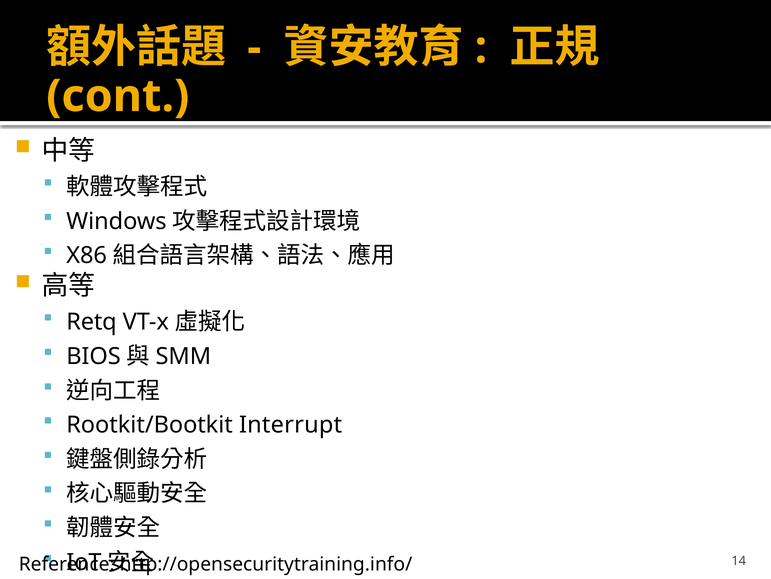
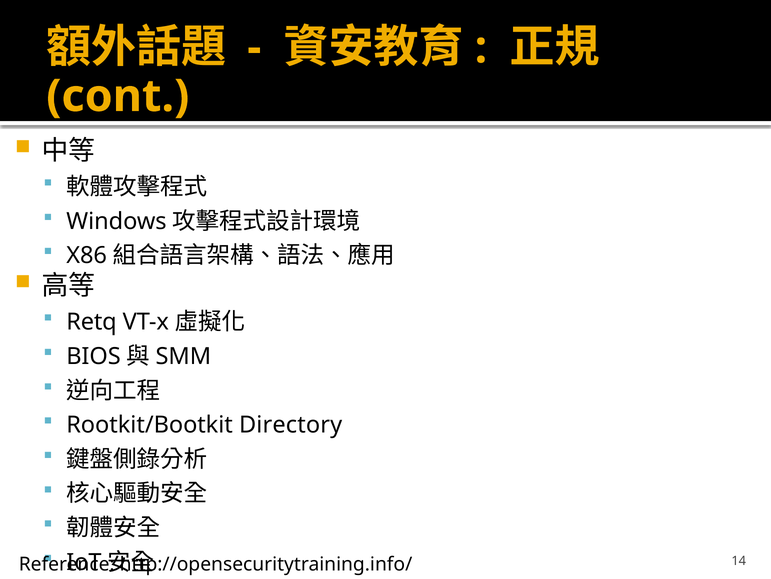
Interrupt: Interrupt -> Directory (291, 425)
